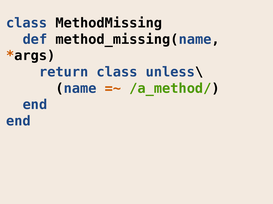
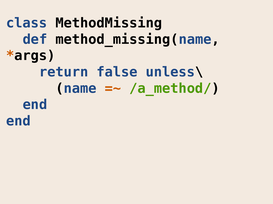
return class: class -> false (117, 72)
